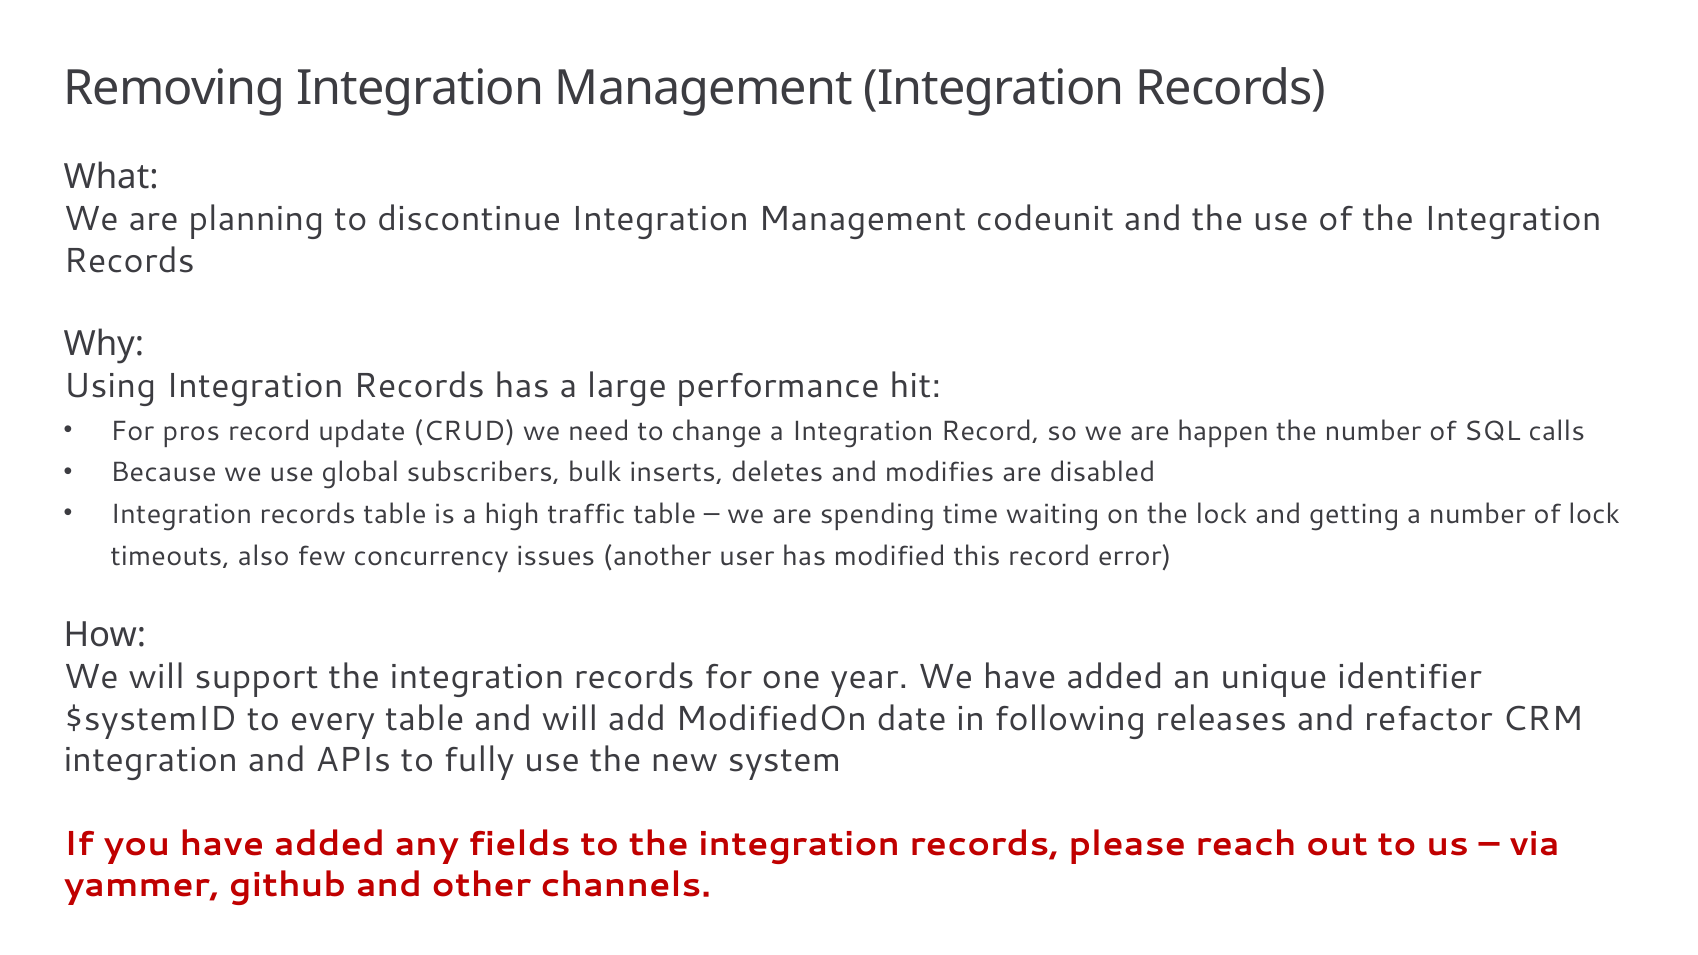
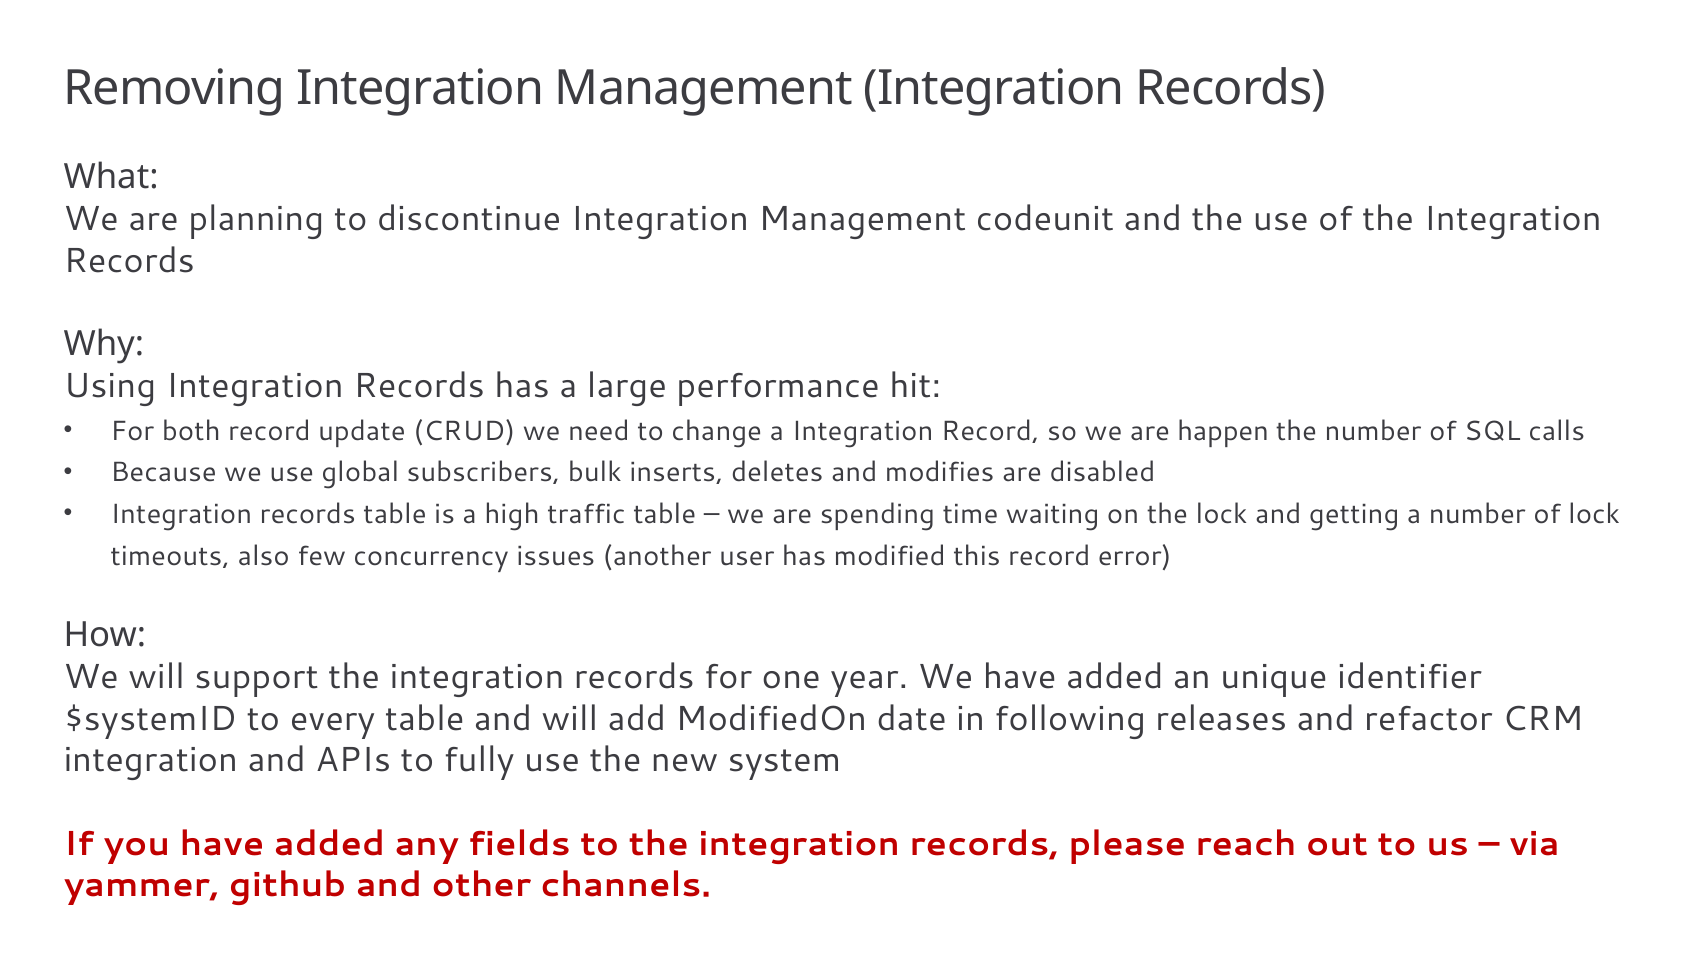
pros: pros -> both (191, 431)
